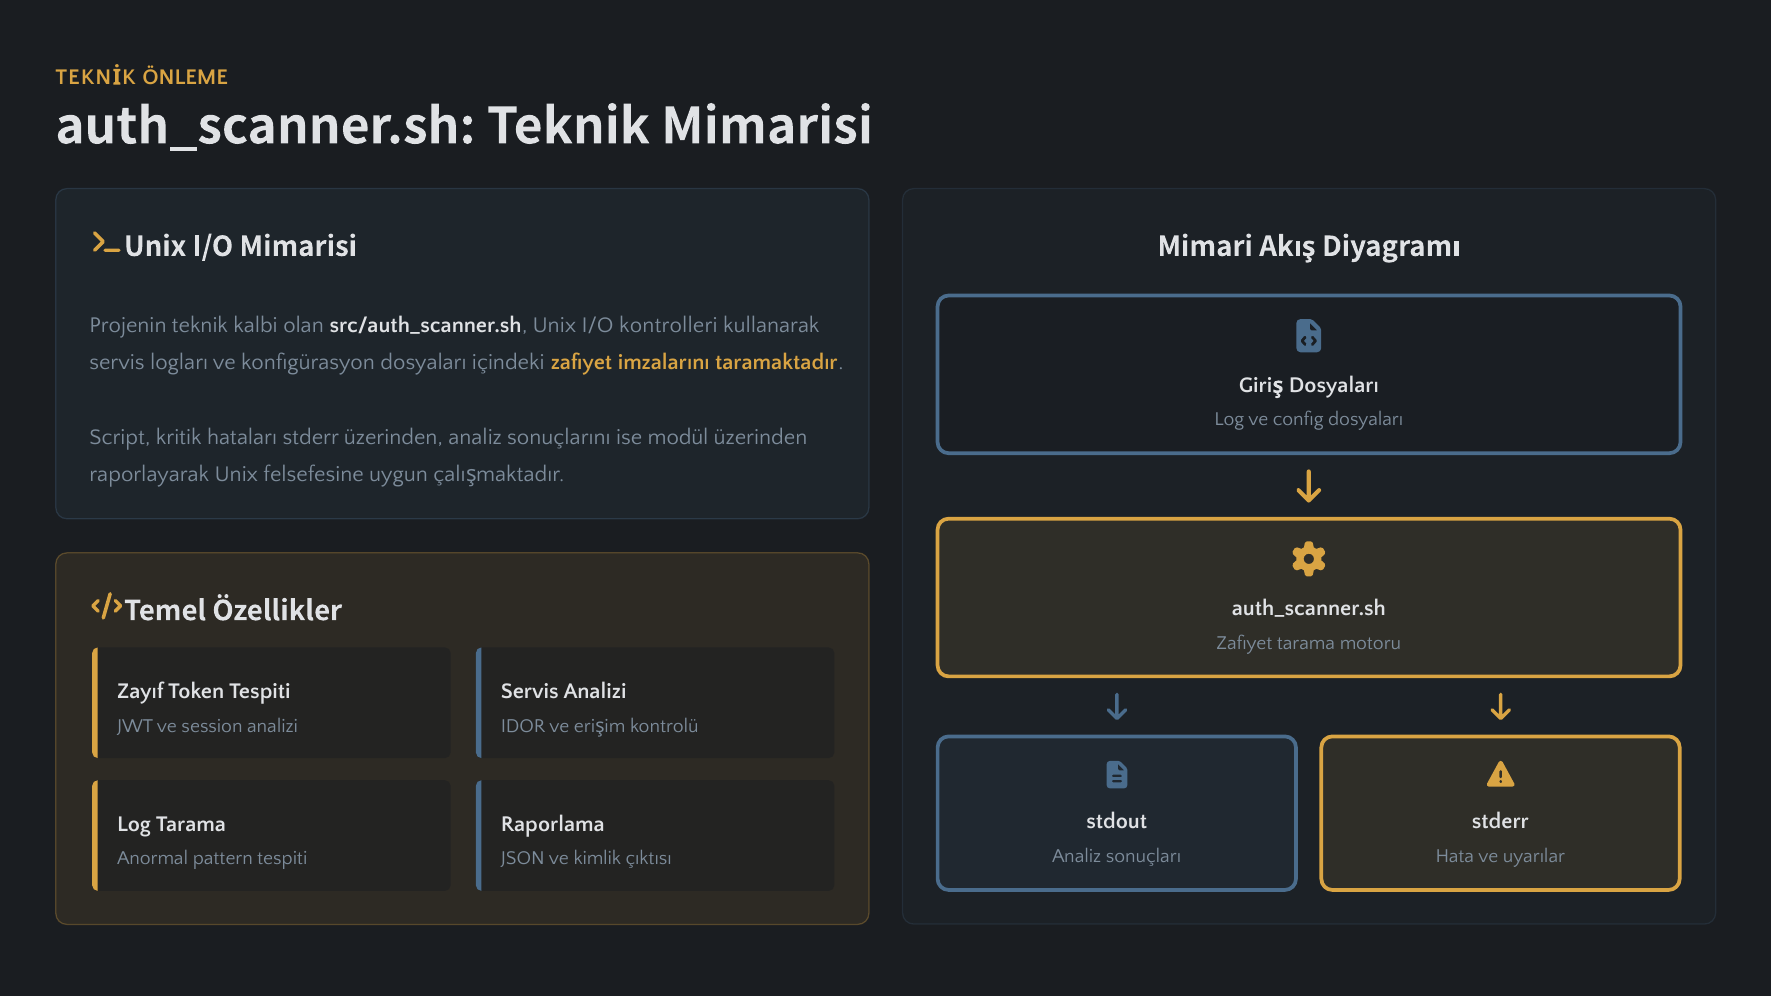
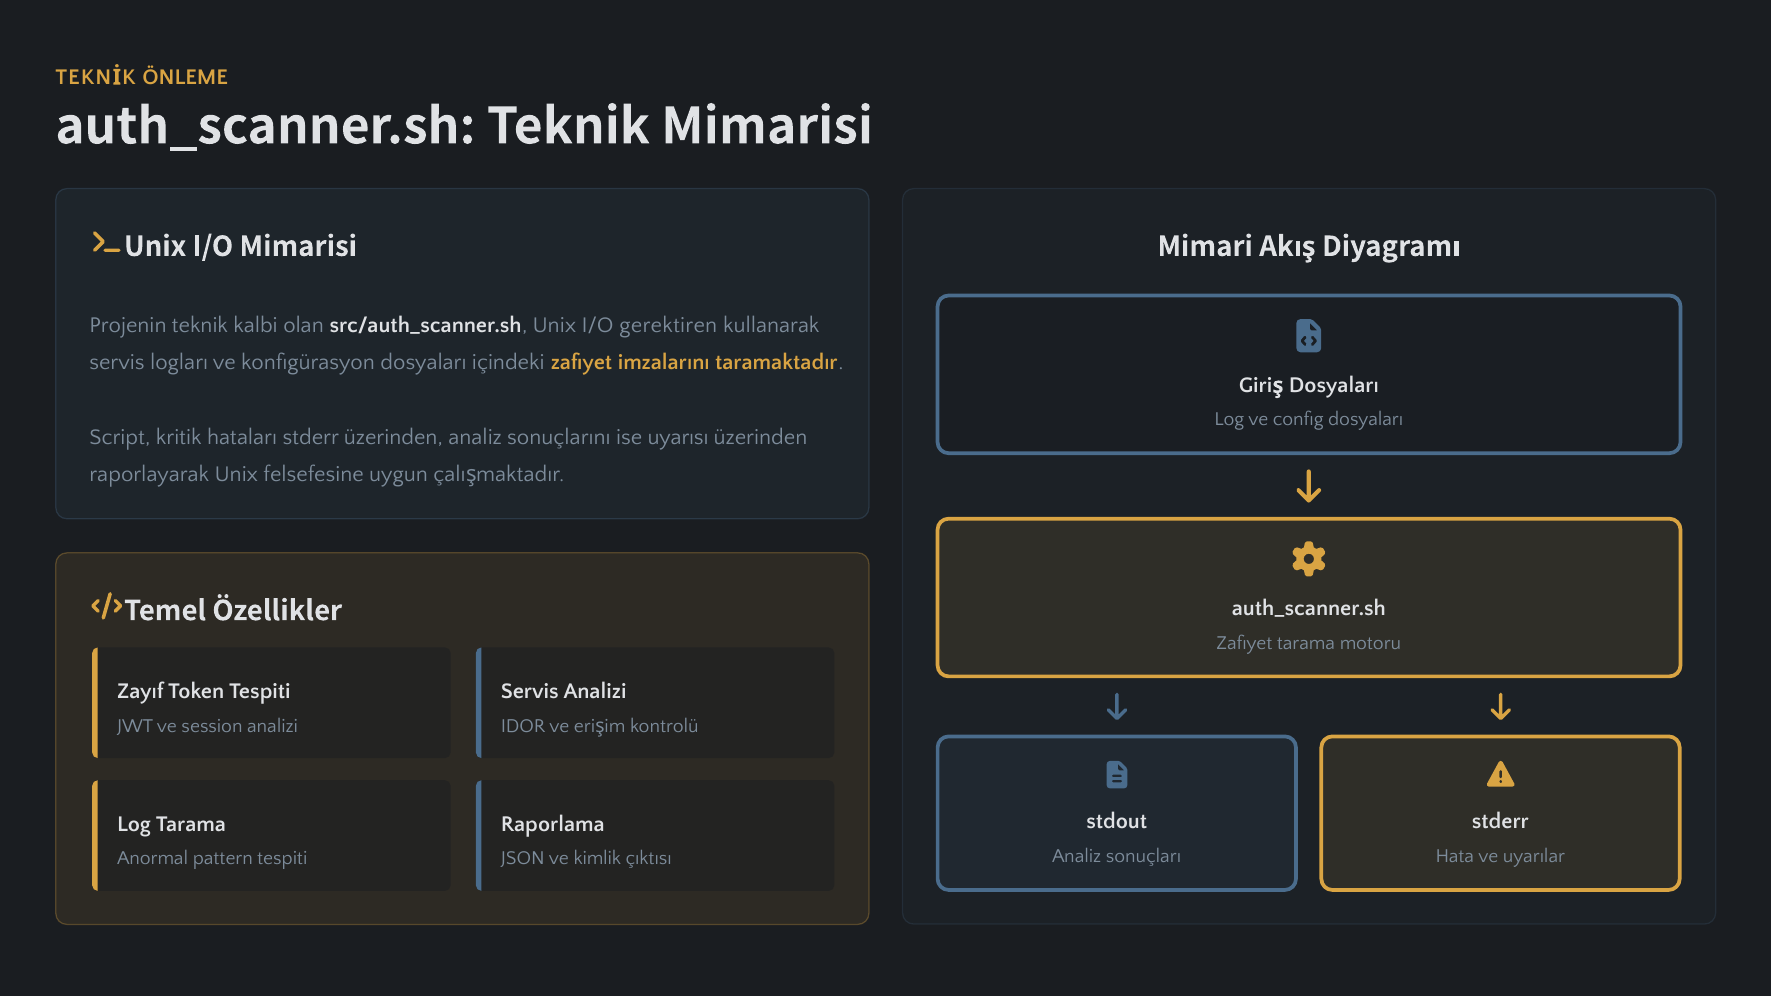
kontrolleri: kontrolleri -> gerektiren (668, 325)
modül: modül -> uyarısı (678, 437)
